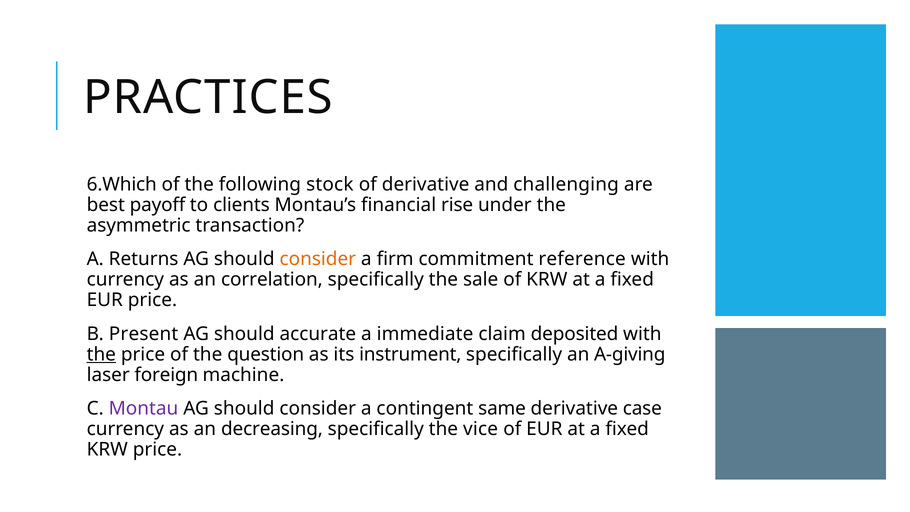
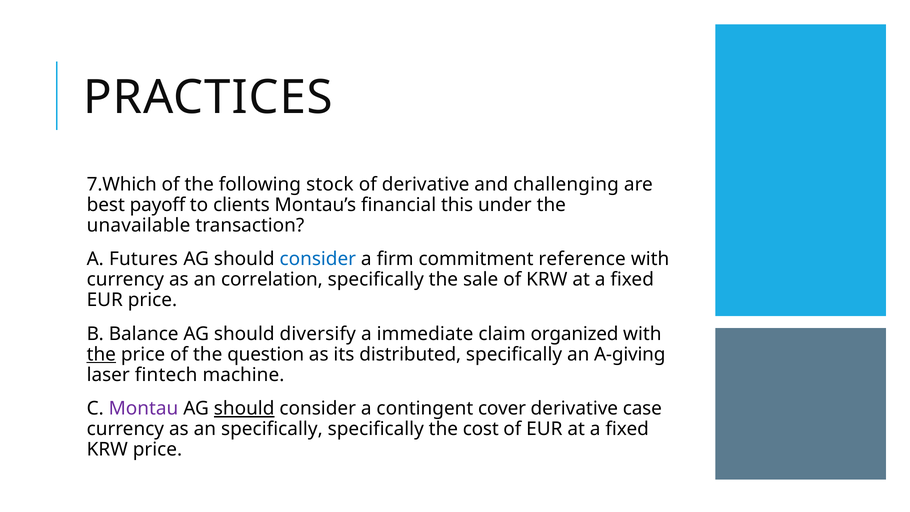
6.Which: 6.Which -> 7.Which (122, 184)
rise: rise -> this (457, 205)
asymmetric: asymmetric -> unavailable (139, 225)
Returns: Returns -> Futures (143, 259)
consider colour: orange -> blue (318, 259)
Present: Present -> Balance (144, 334)
accurate: accurate -> diversify (318, 334)
deposited: deposited -> organized (575, 334)
instrument: instrument -> distributed (410, 354)
foreign: foreign -> fintech (166, 375)
should underline: none -> present (244, 409)
same: same -> cover (502, 409)
an decreasing: decreasing -> specifically (272, 429)
vice: vice -> cost (481, 429)
